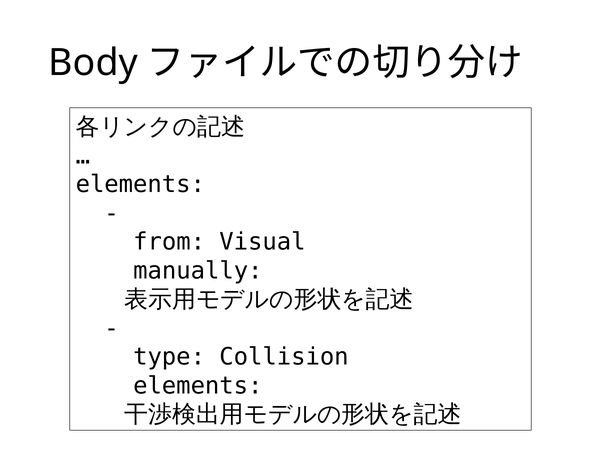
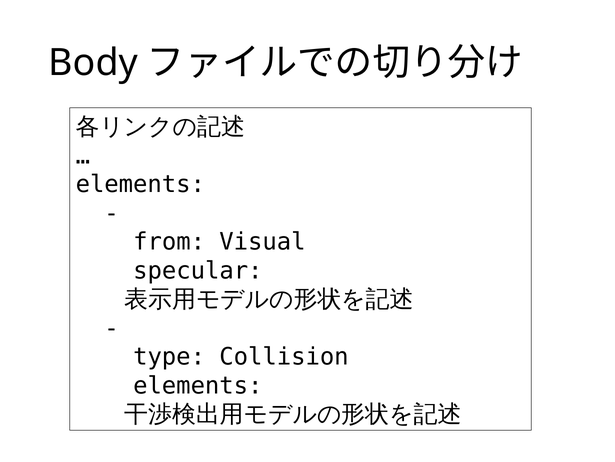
manually: manually -> specular (198, 270)
